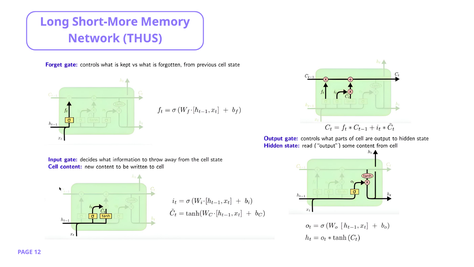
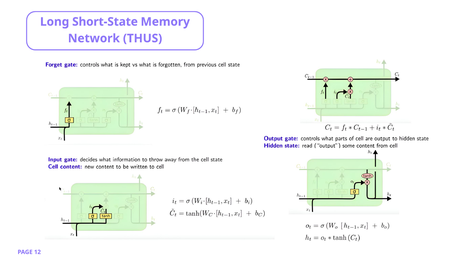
Short-More: Short-More -> Short-State (105, 22)
